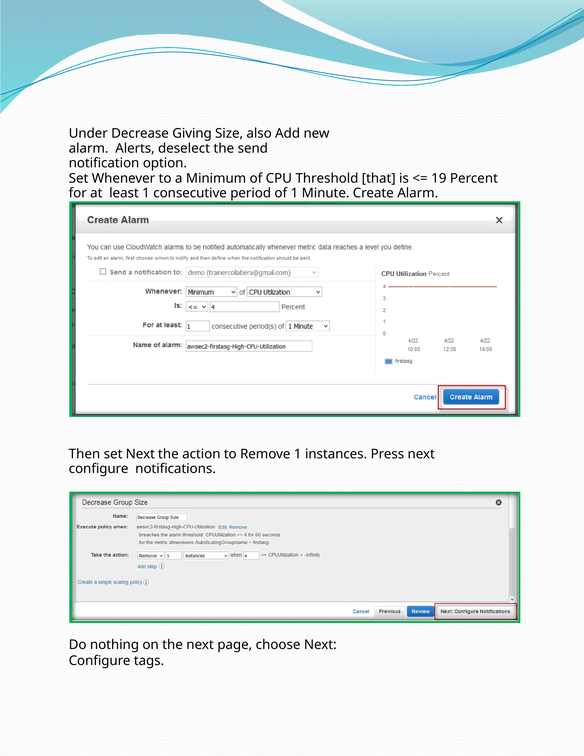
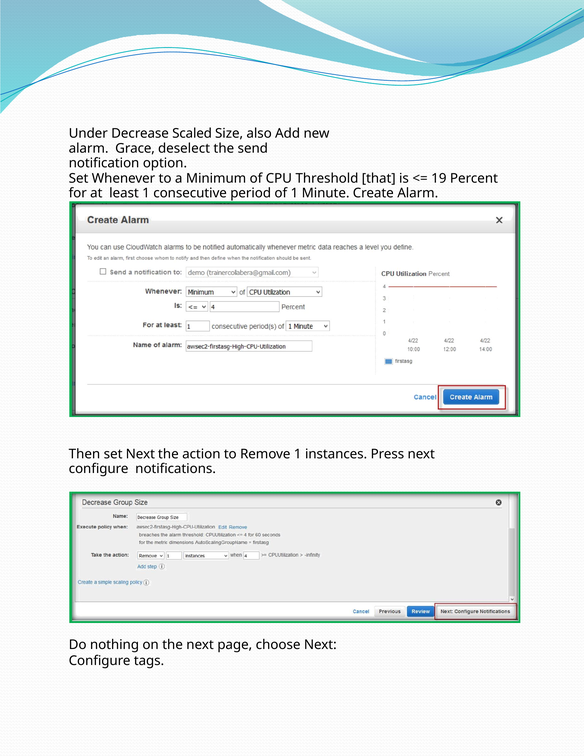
Giving: Giving -> Scaled (192, 134)
Alerts: Alerts -> Grace (135, 148)
